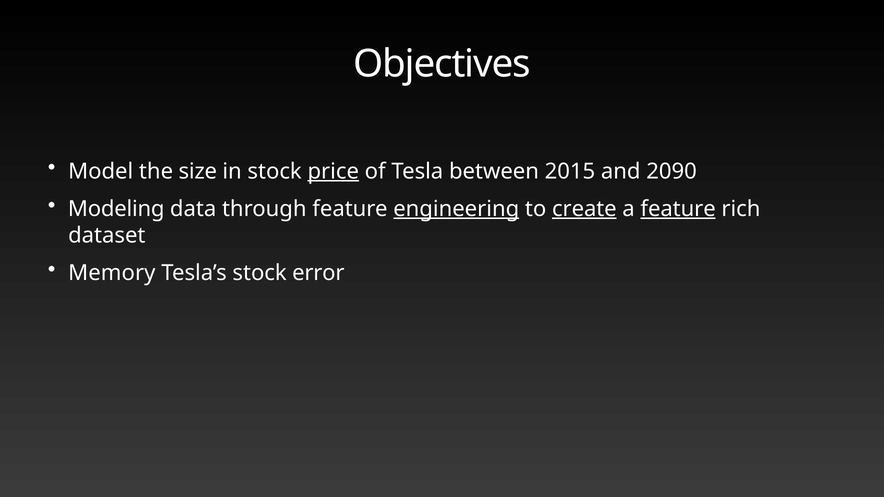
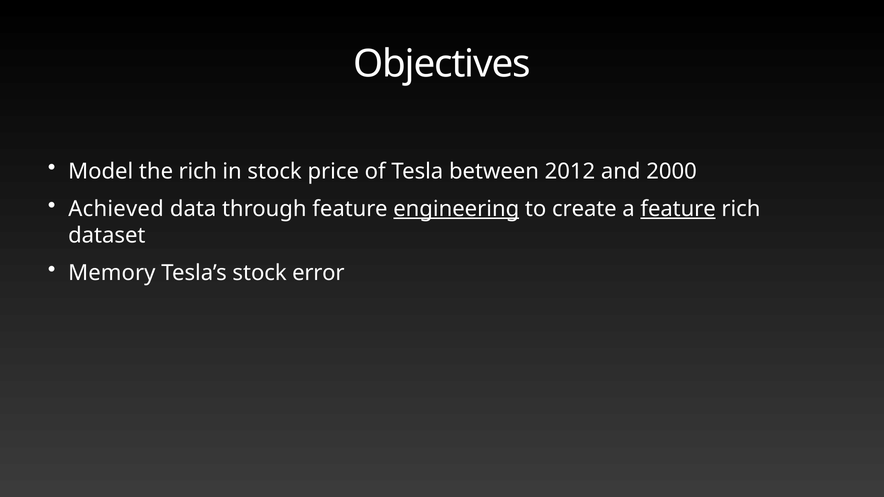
the size: size -> rich (198, 171)
price underline: present -> none (333, 171)
2015: 2015 -> 2012 (570, 171)
2090: 2090 -> 2000 (672, 171)
Modeling: Modeling -> Achieved (116, 209)
create underline: present -> none (584, 209)
